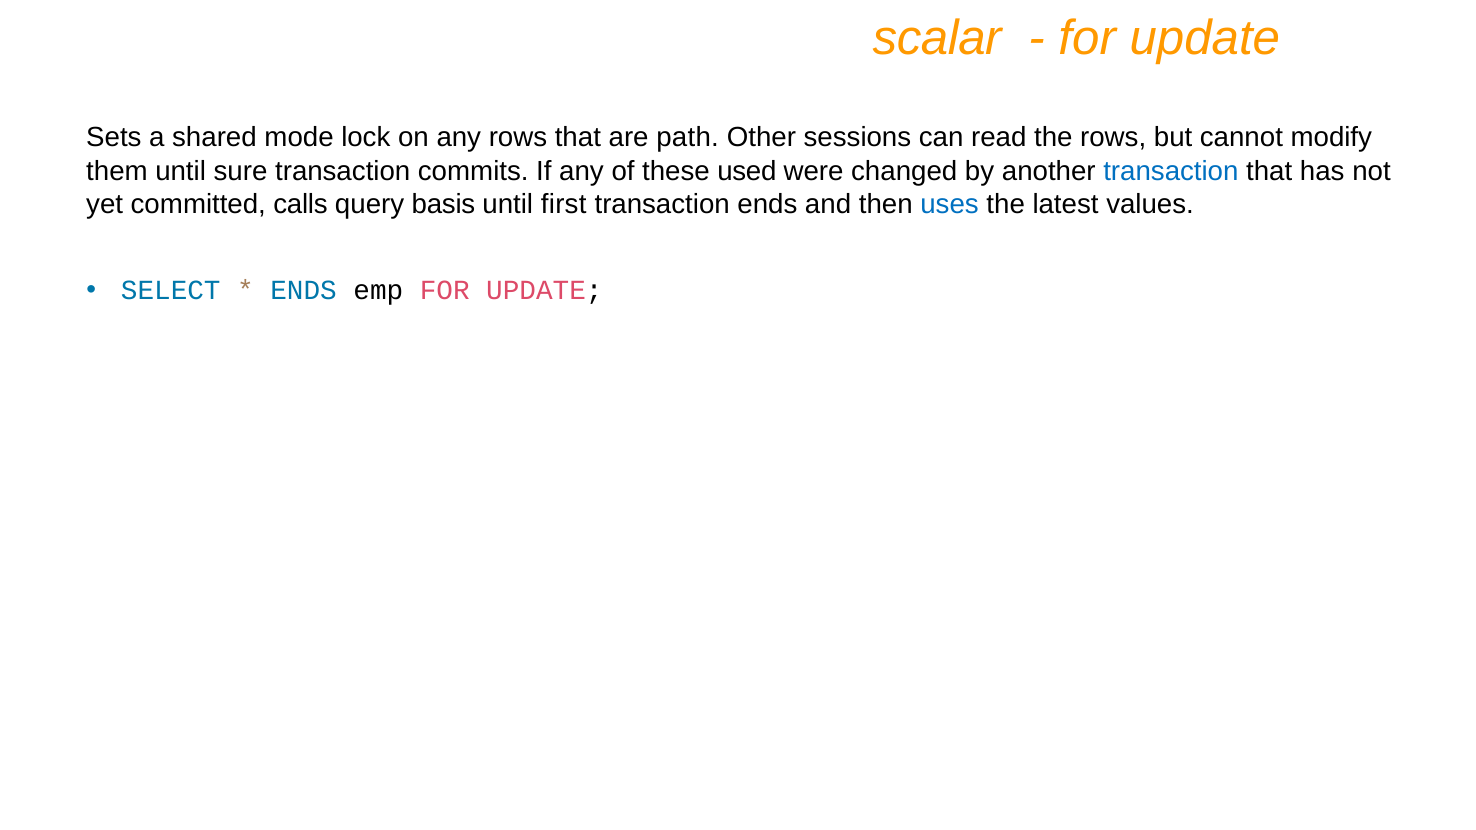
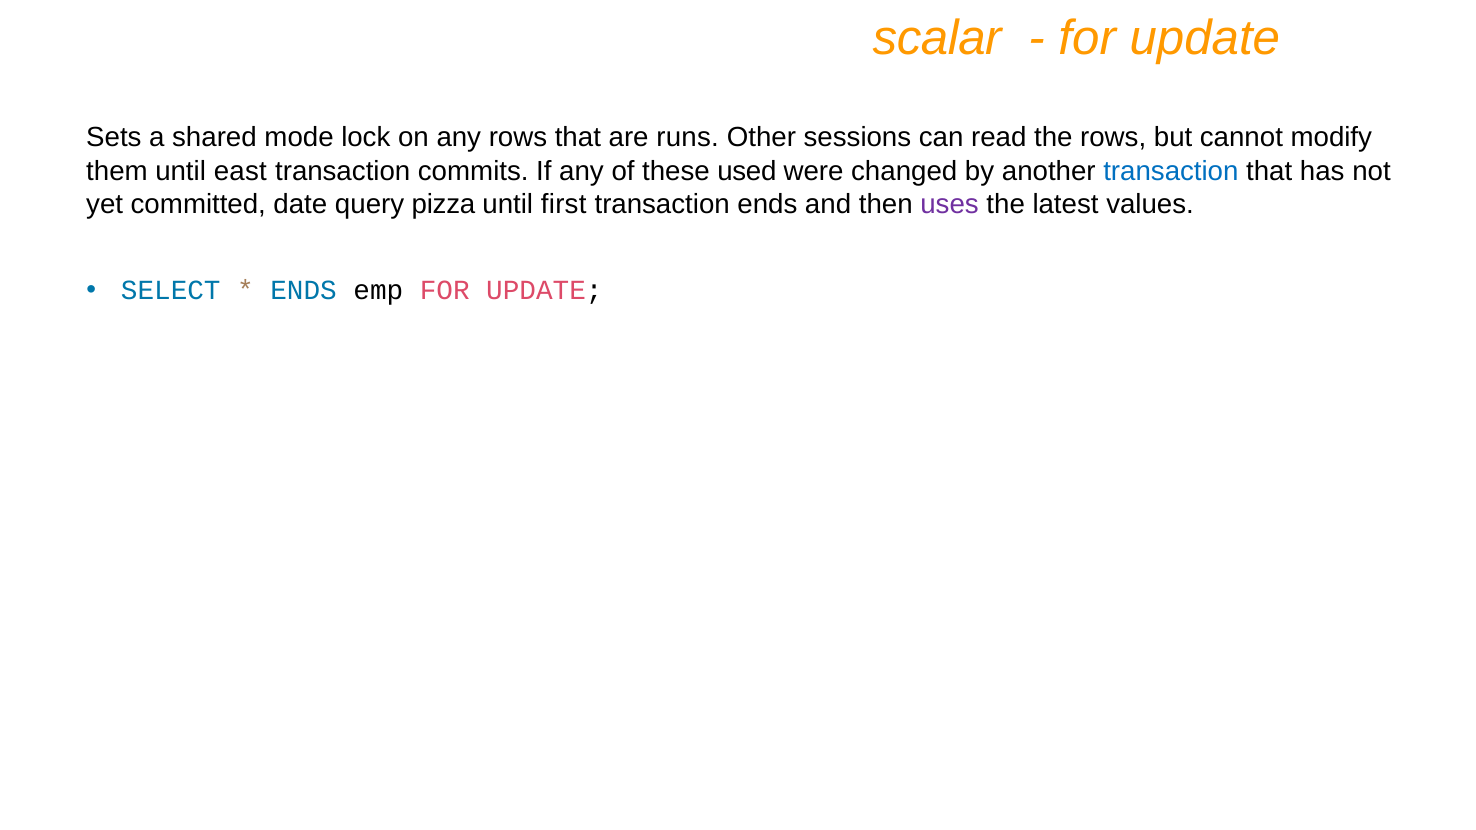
path: path -> runs (688, 138)
sure: sure -> east (240, 171)
calls: calls -> date (300, 204)
basis: basis -> pizza (443, 204)
uses colour: blue -> purple (950, 204)
